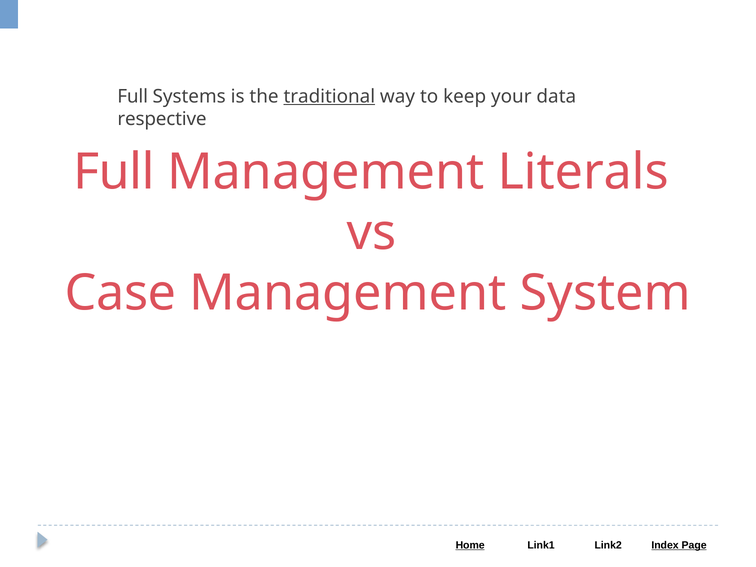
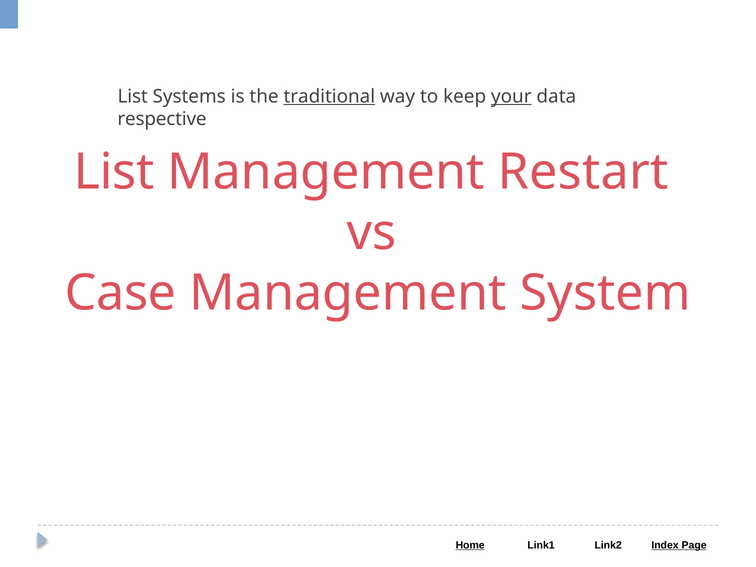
Full: Full -> List (133, 96)
your underline: none -> present (511, 96)
Full: Full -> List (114, 172)
Literals: Literals -> Restart (583, 172)
